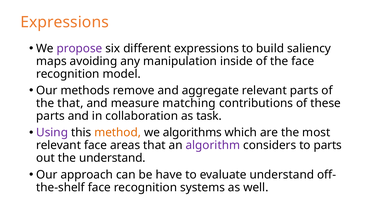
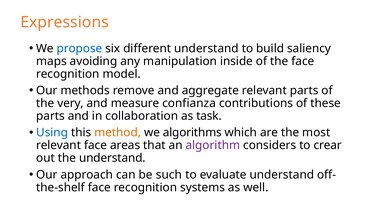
propose colour: purple -> blue (79, 48)
different expressions: expressions -> understand (206, 48)
the that: that -> very (71, 103)
matching: matching -> confianza (189, 103)
Using colour: purple -> blue (52, 133)
to parts: parts -> crear (328, 145)
have: have -> such (169, 175)
